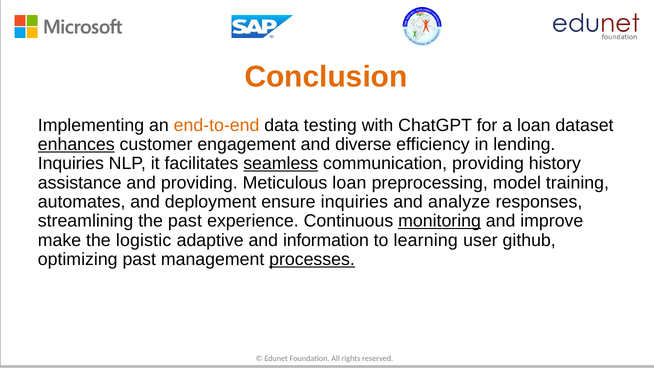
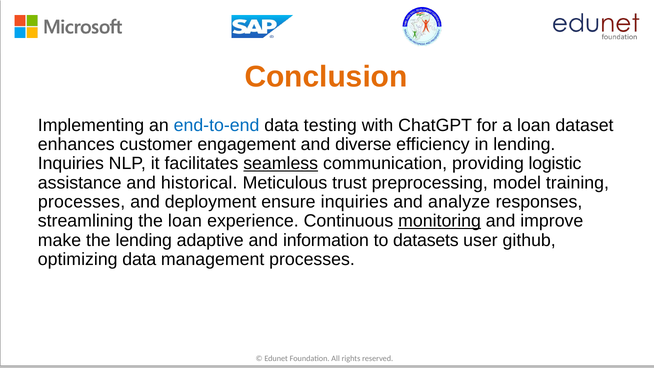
end-to-end colour: orange -> blue (217, 125)
enhances underline: present -> none (76, 144)
history: history -> logistic (555, 163)
and providing: providing -> historical (199, 183)
Meticulous loan: loan -> trust (349, 183)
automates: automates -> processes (82, 202)
the past: past -> loan (185, 221)
the logistic: logistic -> lending (144, 240)
learning: learning -> datasets (426, 240)
optimizing past: past -> data (139, 259)
processes underline: present -> none (312, 259)
